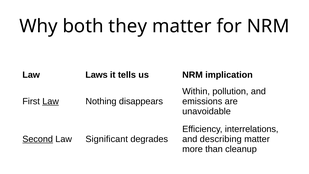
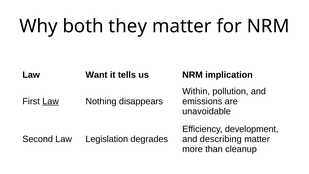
Laws: Laws -> Want (97, 75)
interrelations: interrelations -> development (252, 129)
Second underline: present -> none (38, 139)
Significant: Significant -> Legislation (107, 139)
